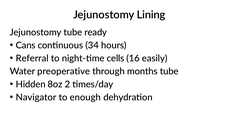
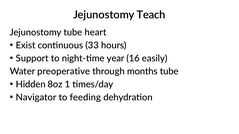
Lining: Lining -> Teach (151, 15)
ready: ready -> heart (96, 33)
Cans: Cans -> Exist (26, 46)
34: 34 -> 33 (92, 46)
Referral: Referral -> Support (32, 59)
cells: cells -> year (116, 59)
2: 2 -> 1 (67, 85)
enough: enough -> feeding (85, 98)
